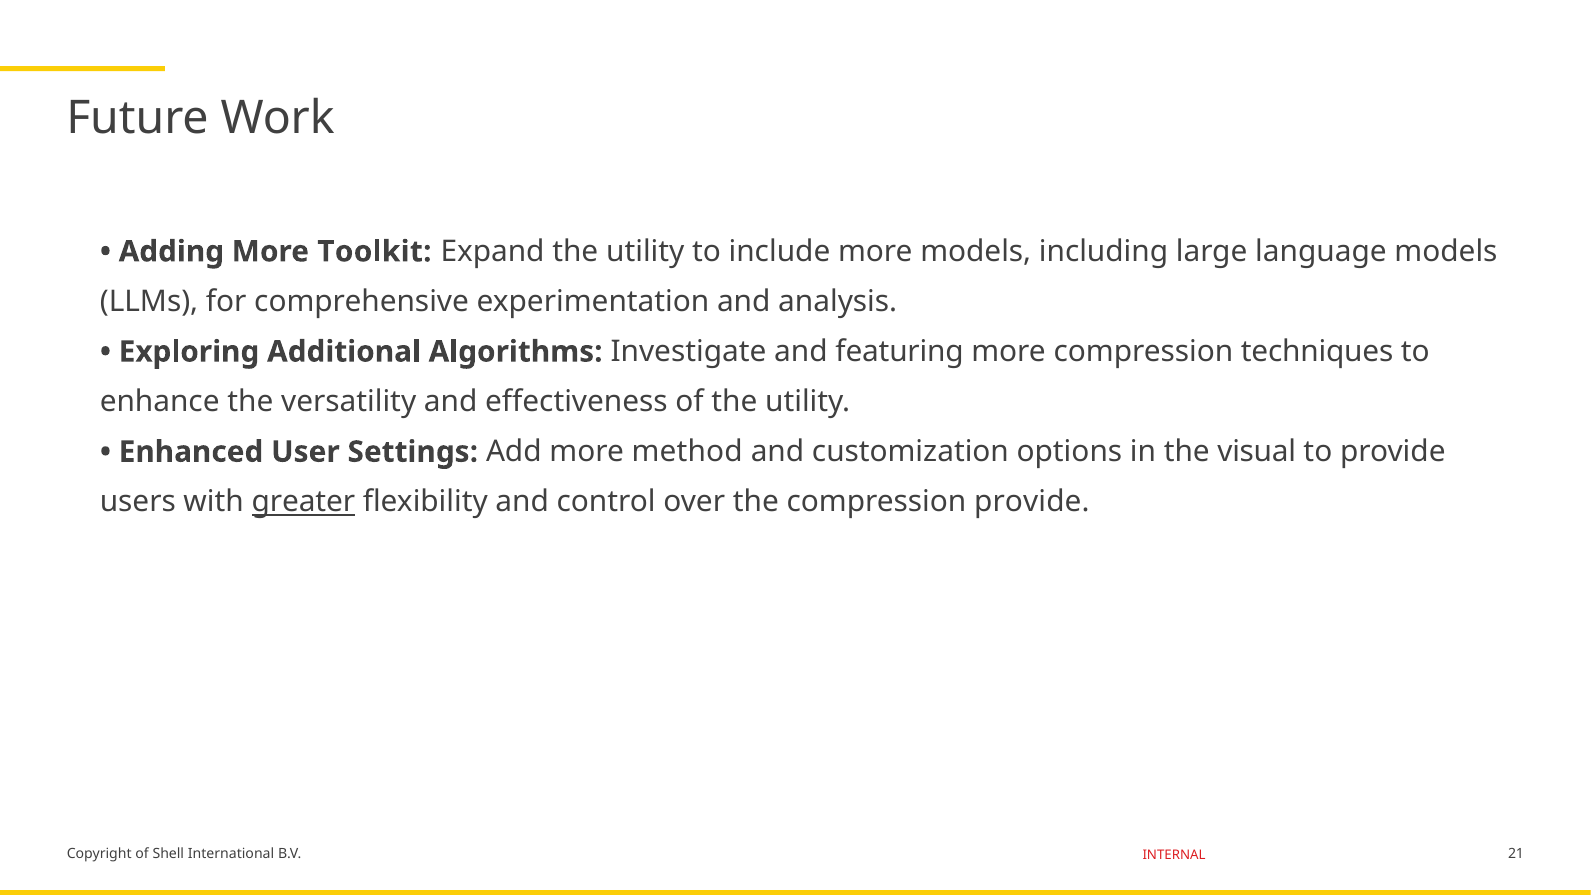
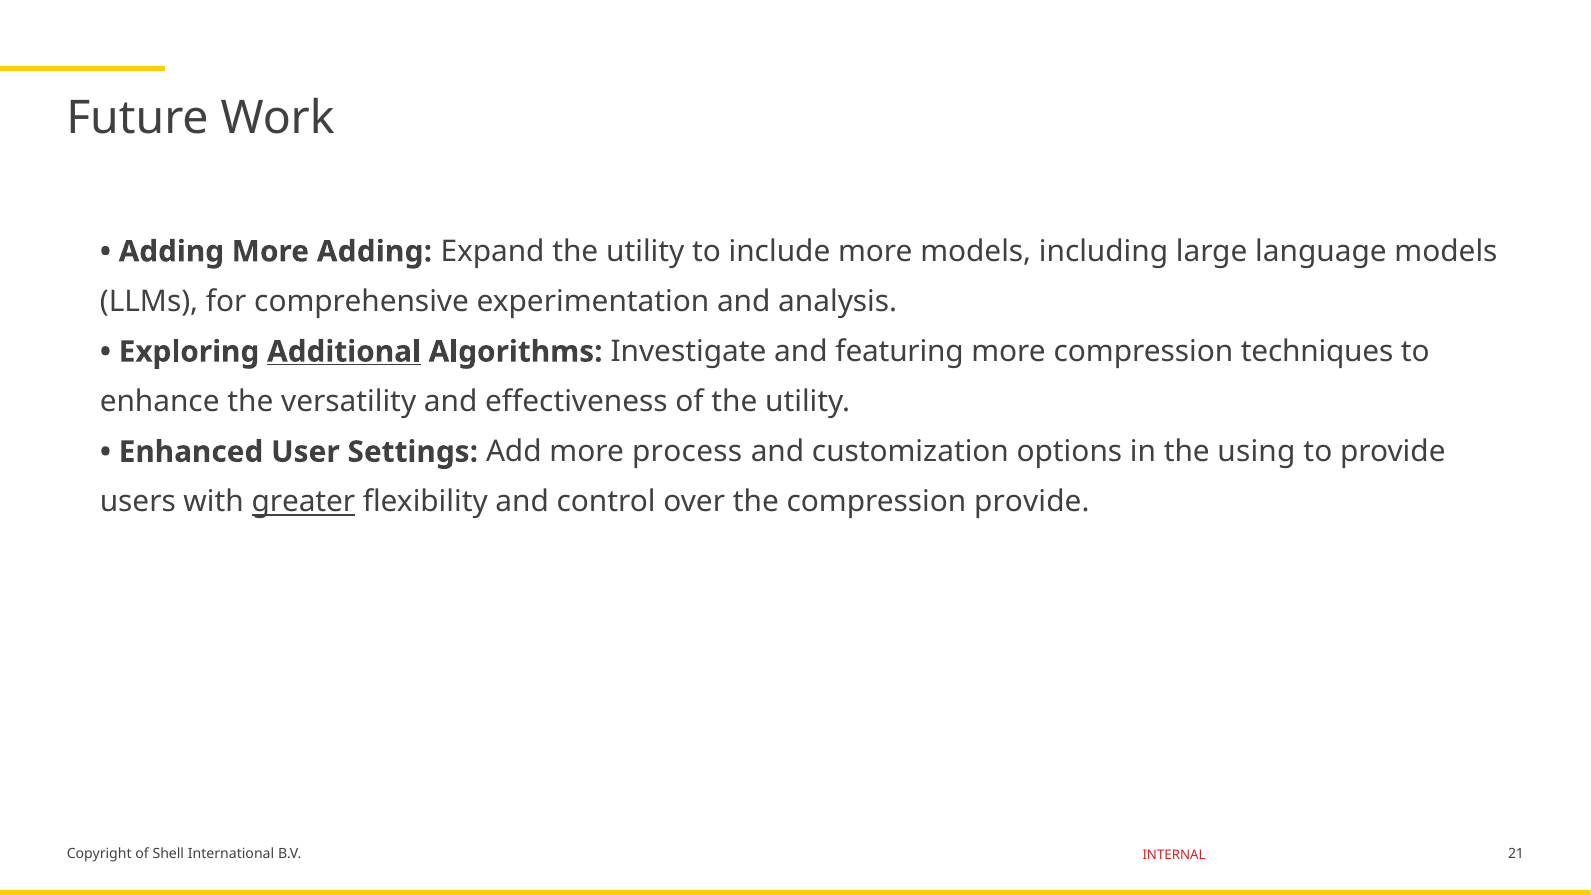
More Toolkit: Toolkit -> Adding (374, 252)
Additional underline: none -> present (344, 352)
method: method -> process (687, 452)
visual: visual -> using (1256, 452)
